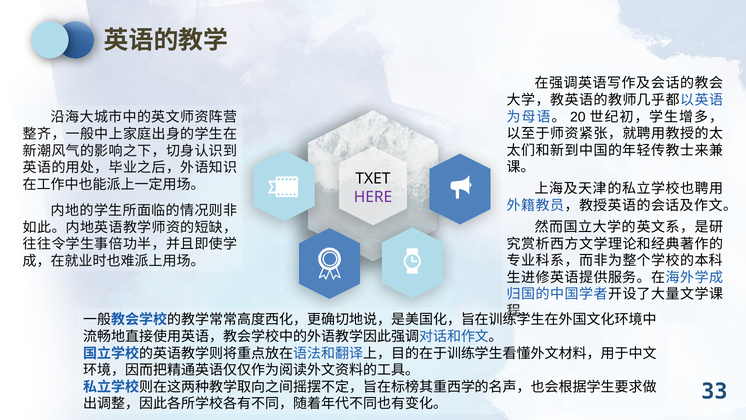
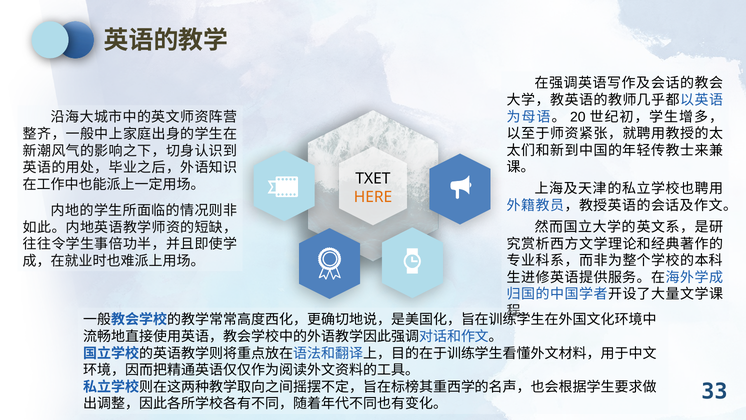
HERE colour: purple -> orange (373, 197)
